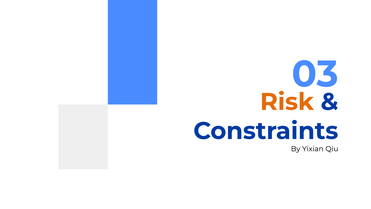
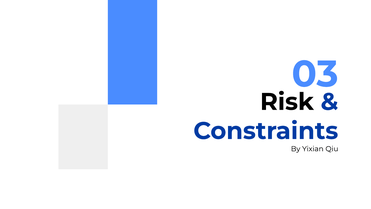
Risk colour: orange -> black (287, 102)
